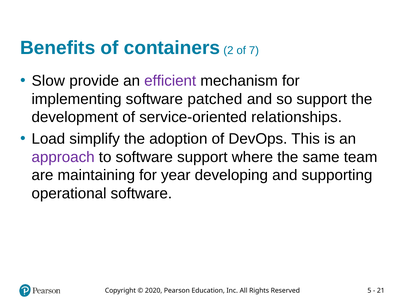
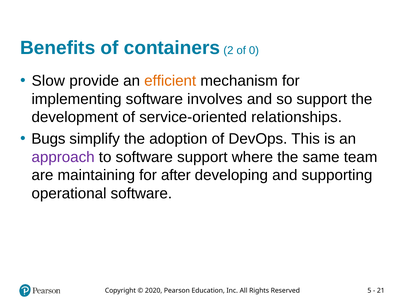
7: 7 -> 0 (254, 50)
efficient colour: purple -> orange (170, 81)
patched: patched -> involves (215, 99)
Load: Load -> Bugs (48, 139)
year: year -> after (176, 175)
